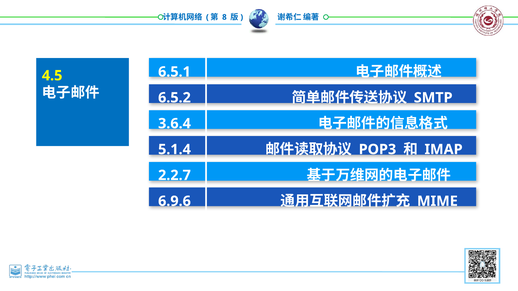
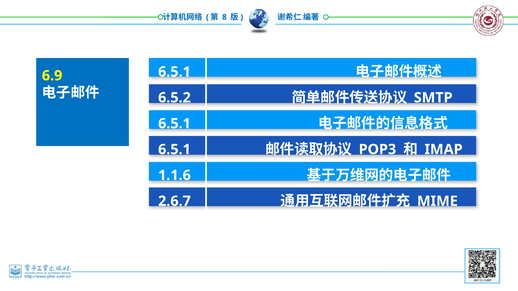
4.5: 4.5 -> 6.9 (52, 76)
3.6.4: 3.6.4 -> 6.5.1 (174, 124)
5.1.4: 5.1.4 -> 6.5.1 (174, 150)
2.2.7: 2.2.7 -> 1.1.6 (174, 176)
6.9.6: 6.9.6 -> 2.6.7 (174, 201)
